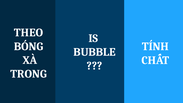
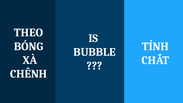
TRONG: TRONG -> CHÊNH (29, 74)
